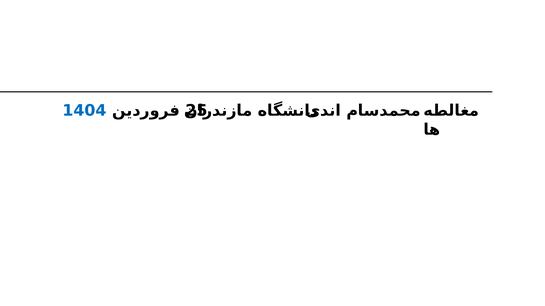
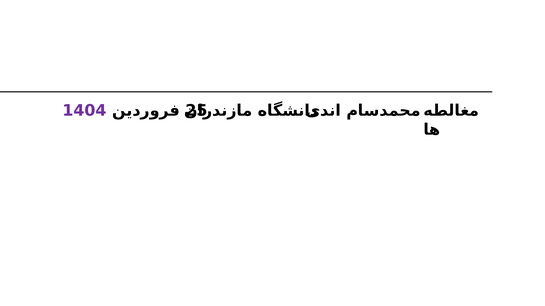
1404 colour: blue -> purple (85, 111)
